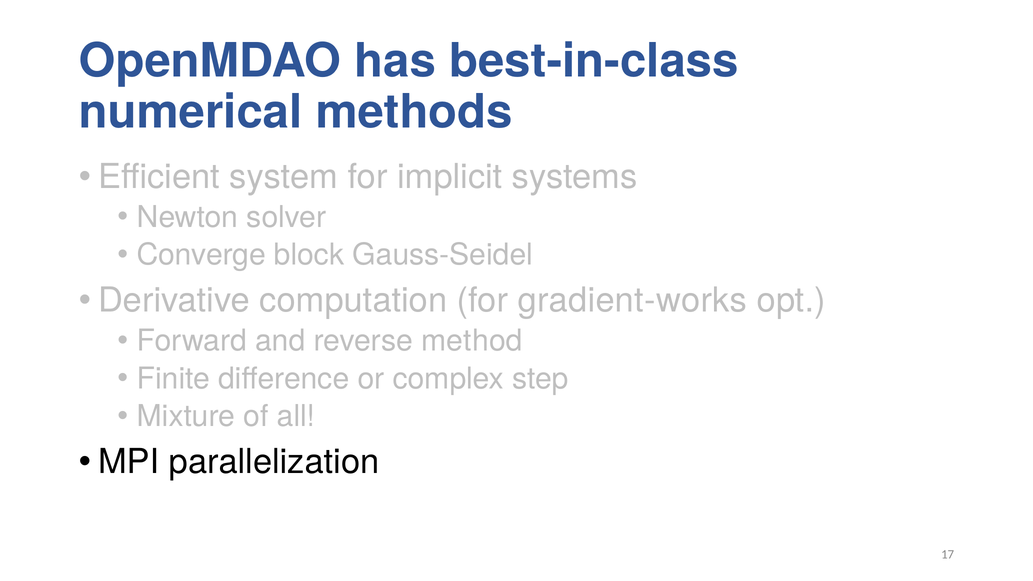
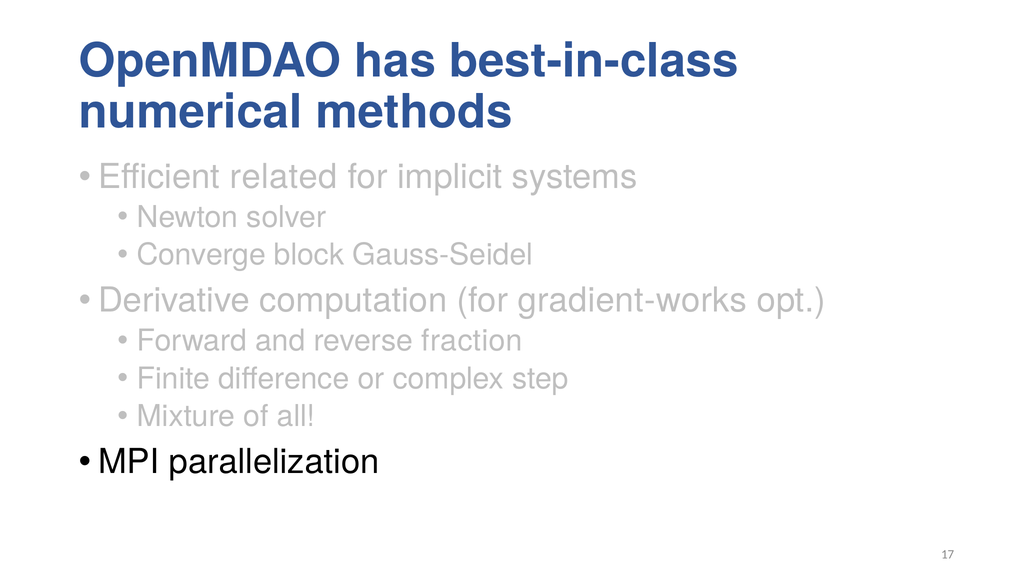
system: system -> related (284, 177)
method: method -> fraction (472, 341)
